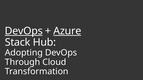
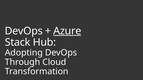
DevOps underline: present -> none (24, 31)
